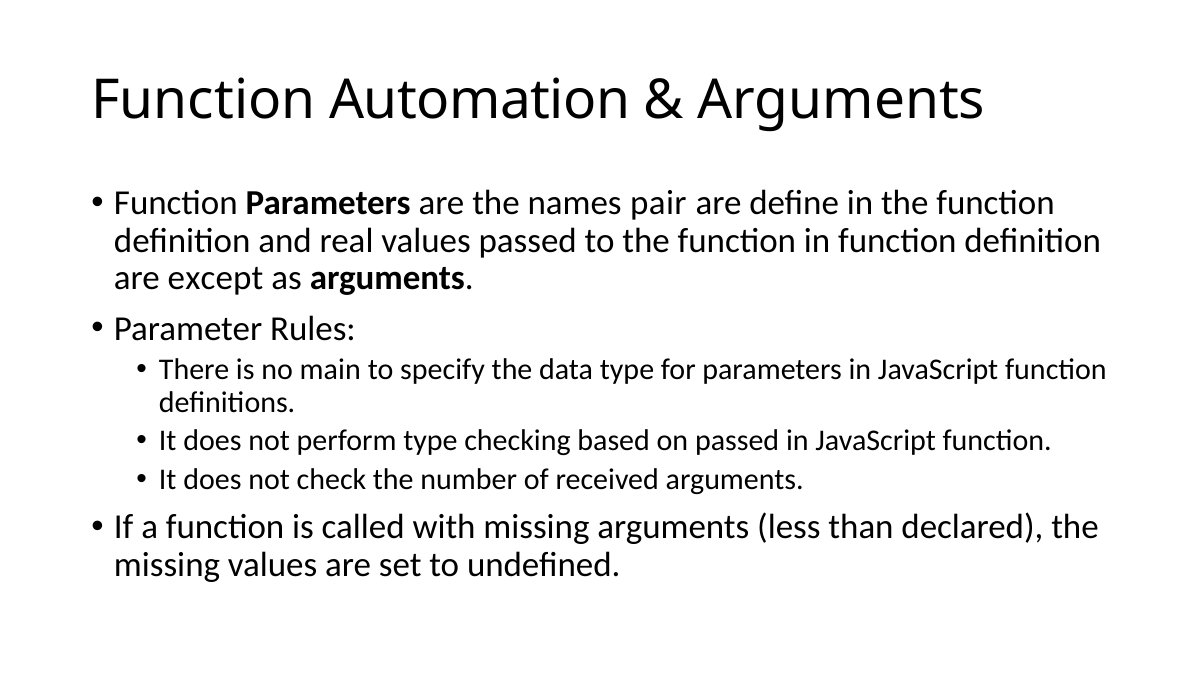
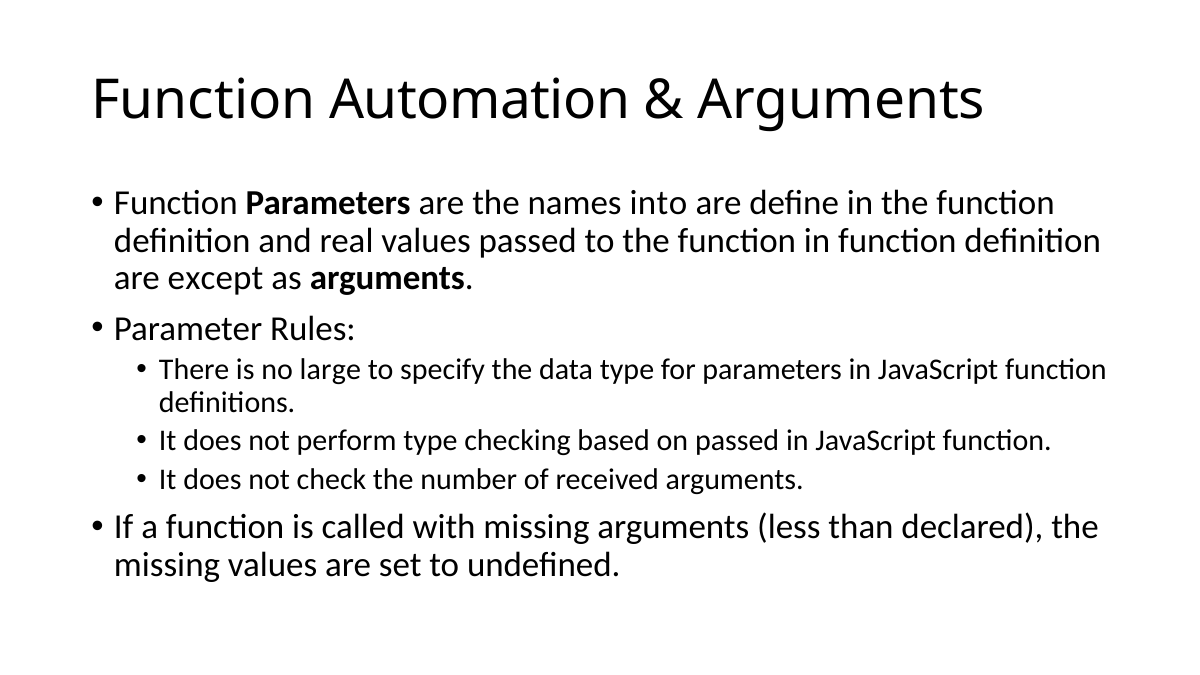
pair: pair -> into (658, 203)
main: main -> large (330, 370)
